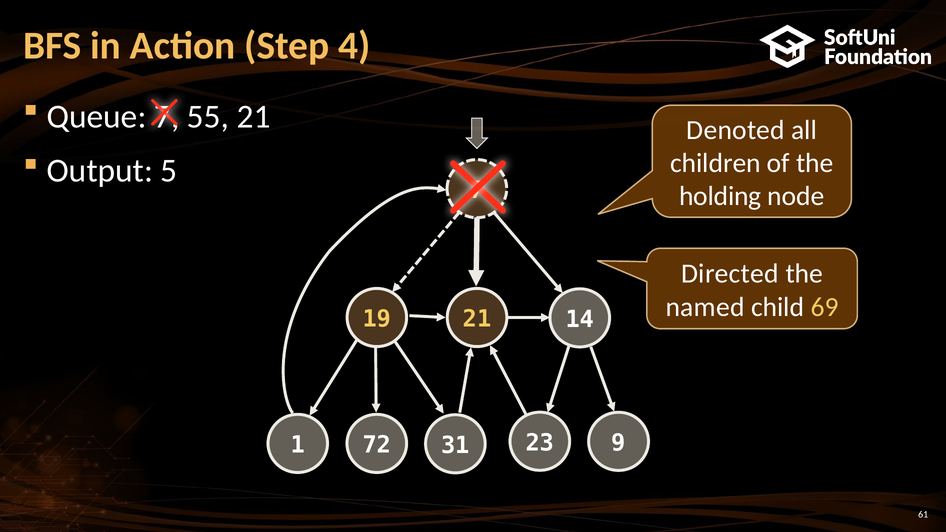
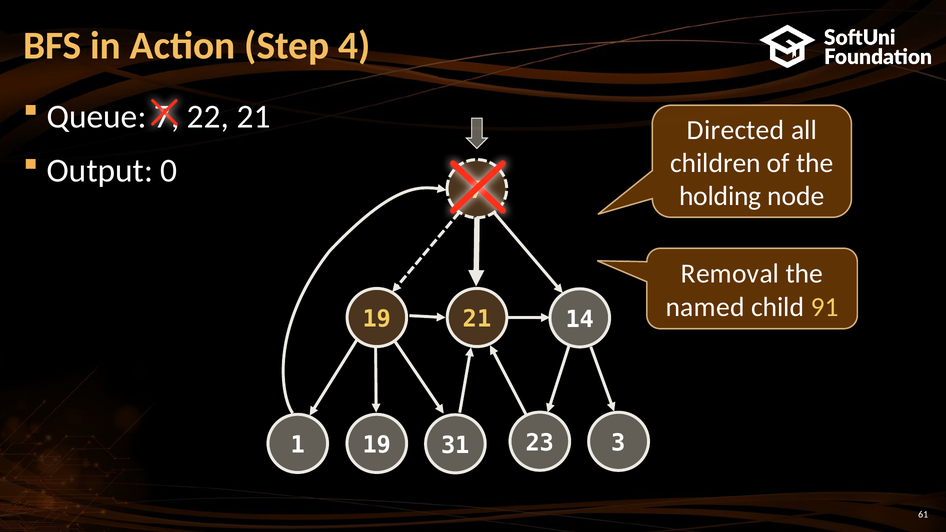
55: 55 -> 22 (208, 117)
Denoted: Denoted -> Directed (736, 130)
5: 5 -> 0 (169, 171)
Directed: Directed -> Removal (730, 274)
69: 69 -> 91 (825, 307)
9: 9 -> 3 (619, 443)
1 72: 72 -> 19 (377, 445)
